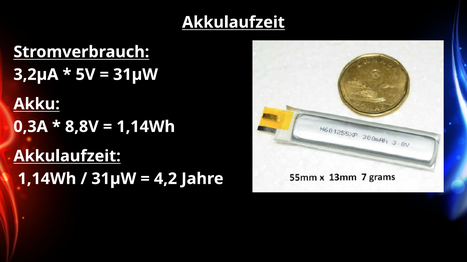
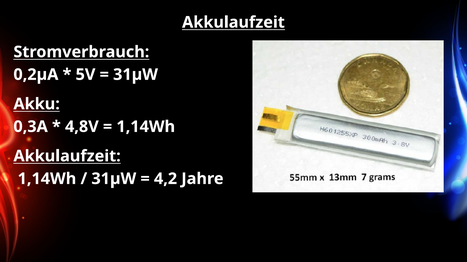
3,2µA: 3,2µA -> 0,2µA (36, 75)
8,8V: 8,8V -> 4,8V (82, 127)
